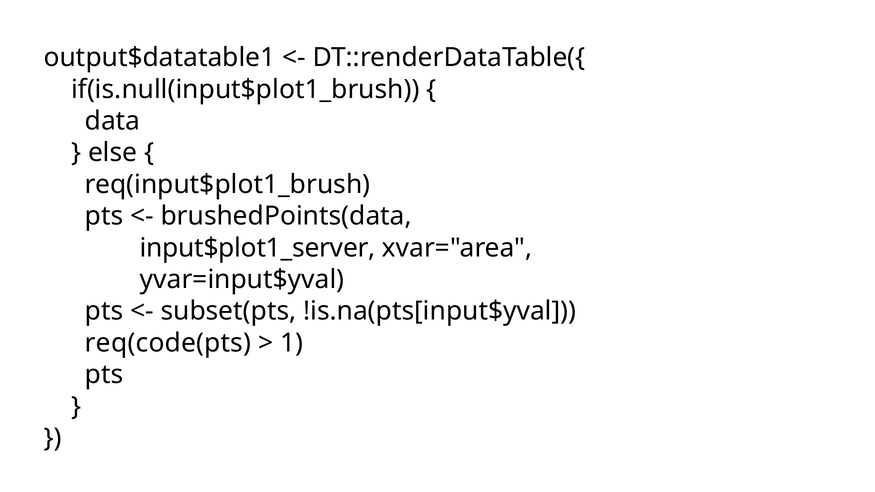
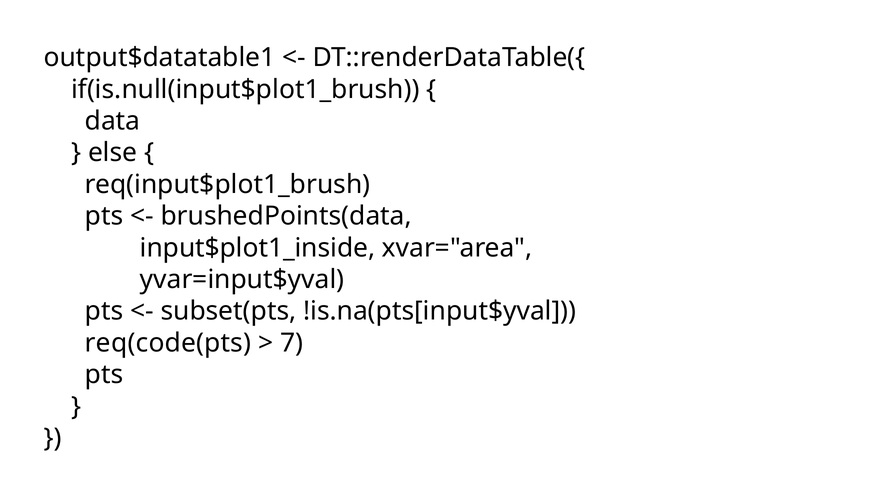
input$plot1_server: input$plot1_server -> input$plot1_inside (257, 248)
1: 1 -> 7 (292, 343)
